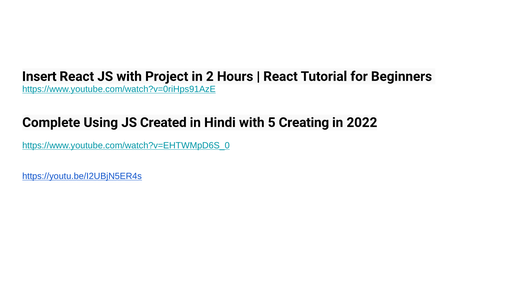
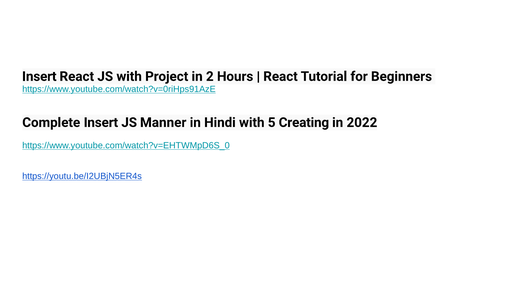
Complete Using: Using -> Insert (101, 123)
Created: Created -> Manner (163, 123)
